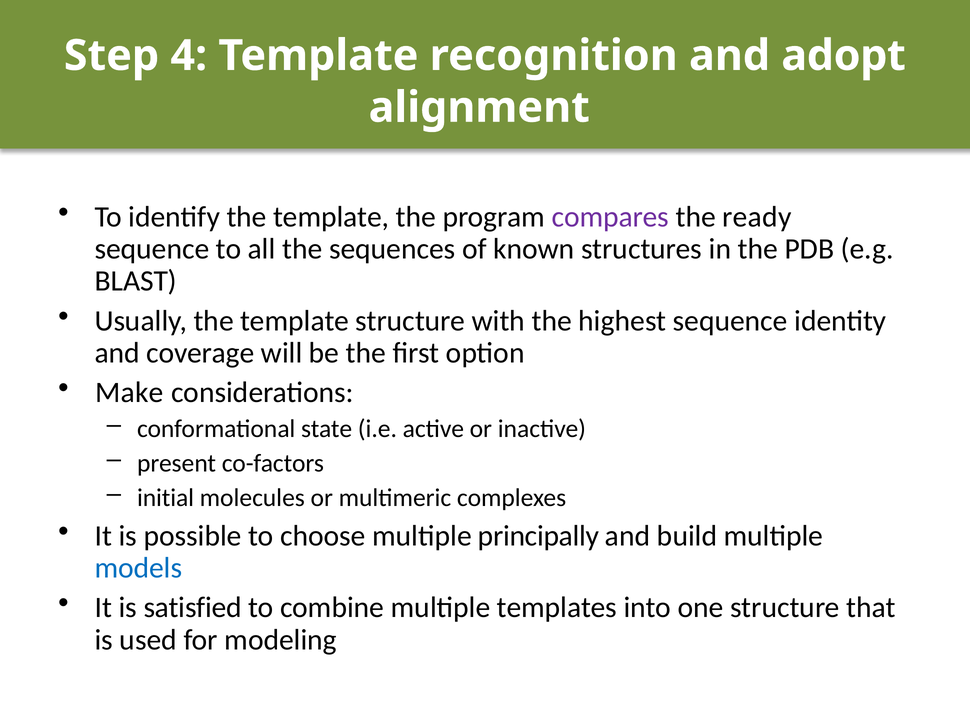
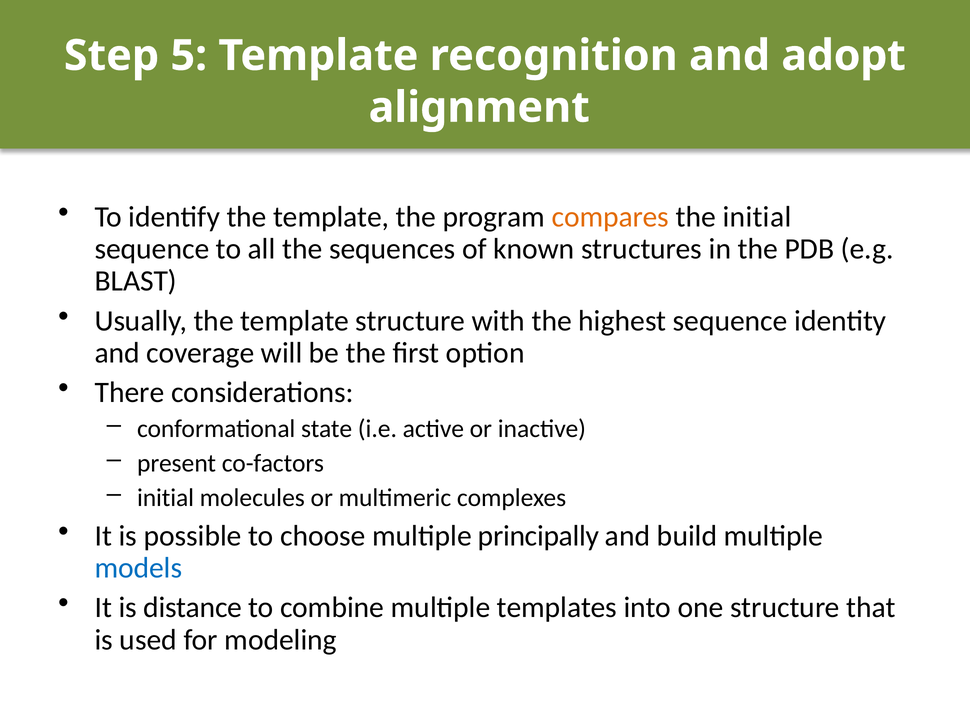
4: 4 -> 5 (189, 56)
compares colour: purple -> orange (610, 217)
the ready: ready -> initial (757, 217)
Make: Make -> There (130, 392)
satisfied: satisfied -> distance (193, 607)
